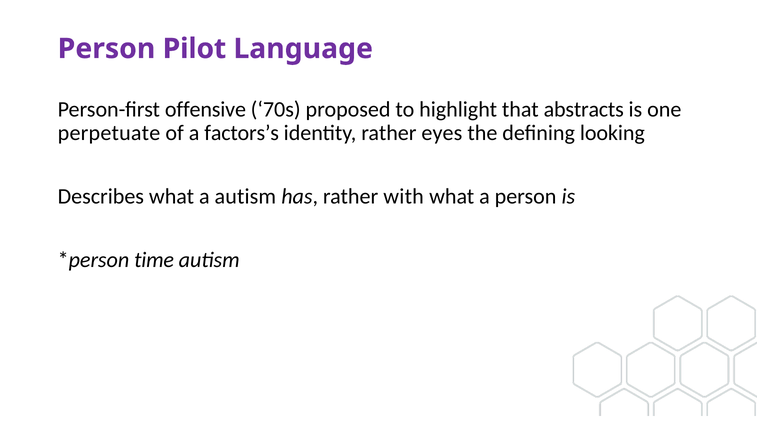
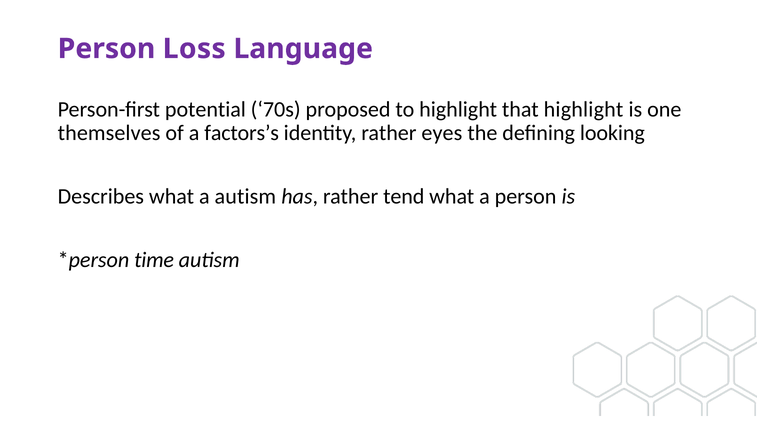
Pilot: Pilot -> Loss (194, 49)
offensive: offensive -> potential (205, 109)
that abstracts: abstracts -> highlight (584, 109)
perpetuate: perpetuate -> themselves (109, 133)
with: with -> tend (404, 197)
